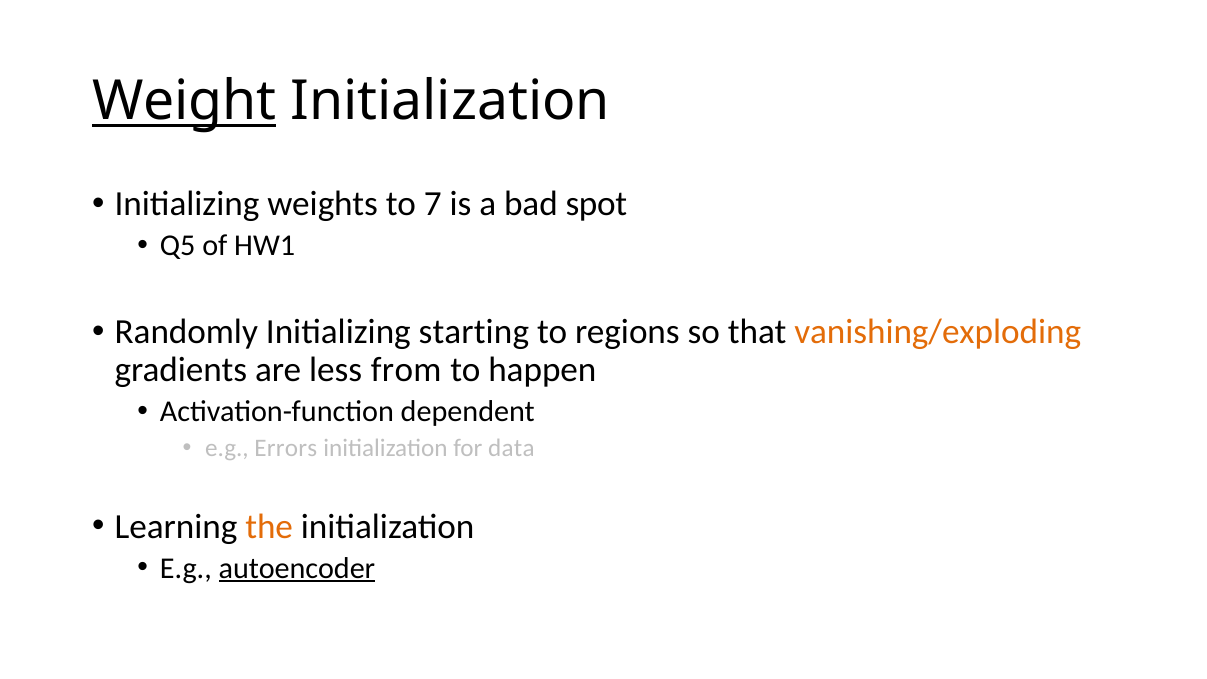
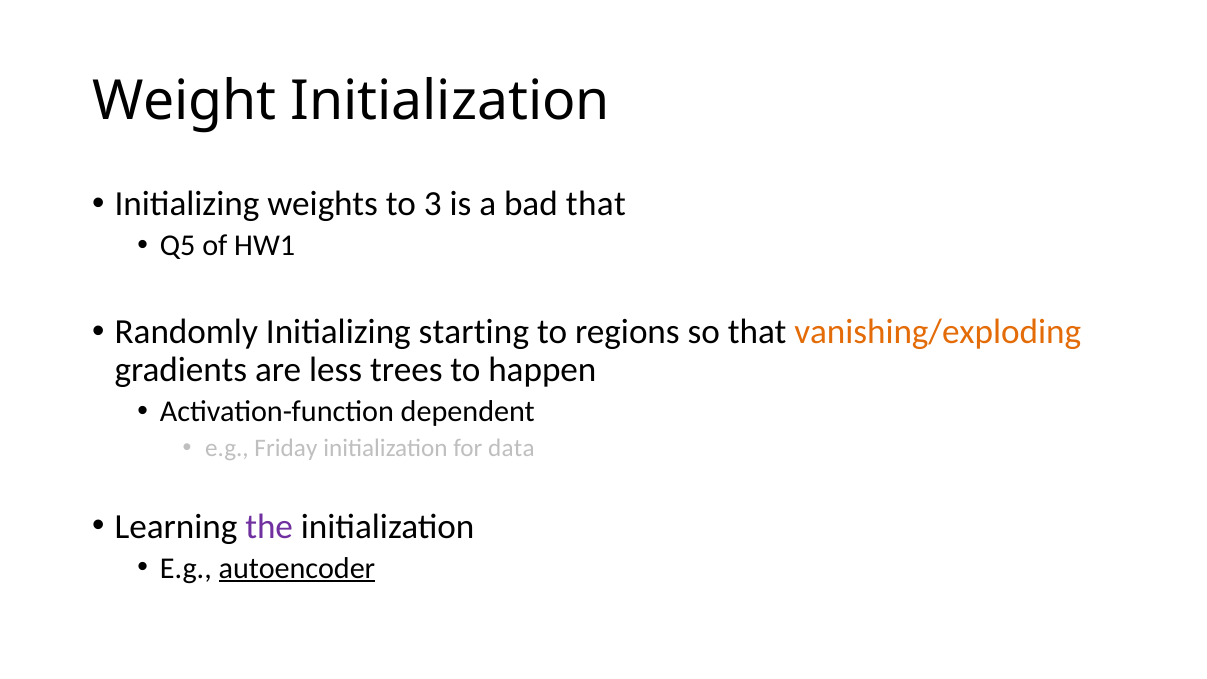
Weight underline: present -> none (184, 101)
7: 7 -> 3 (433, 204)
bad spot: spot -> that (596, 204)
from: from -> trees (406, 370)
Errors: Errors -> Friday (286, 448)
the colour: orange -> purple (269, 526)
